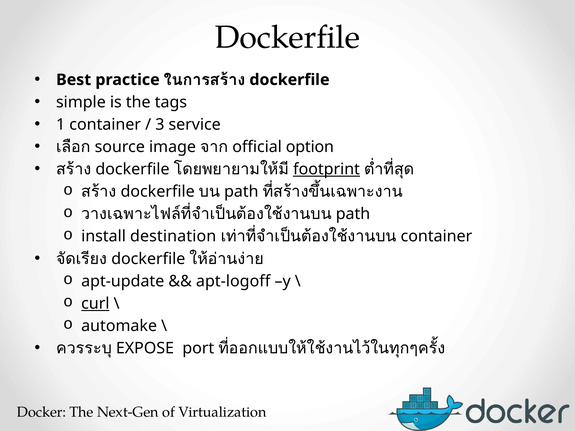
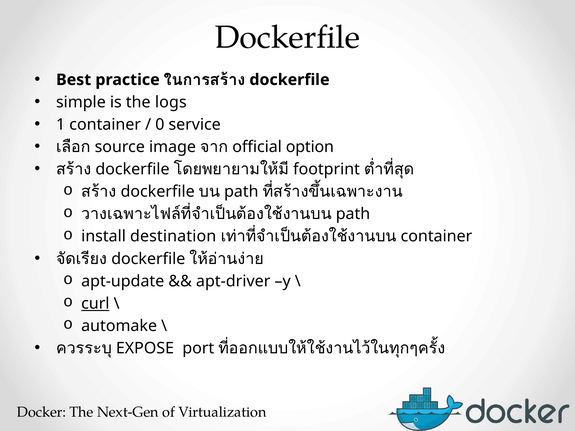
tags: tags -> logs (171, 102)
3: 3 -> 0 (160, 125)
footprint underline: present -> none (327, 169)
apt-logoff: apt-logoff -> apt-driver (233, 281)
